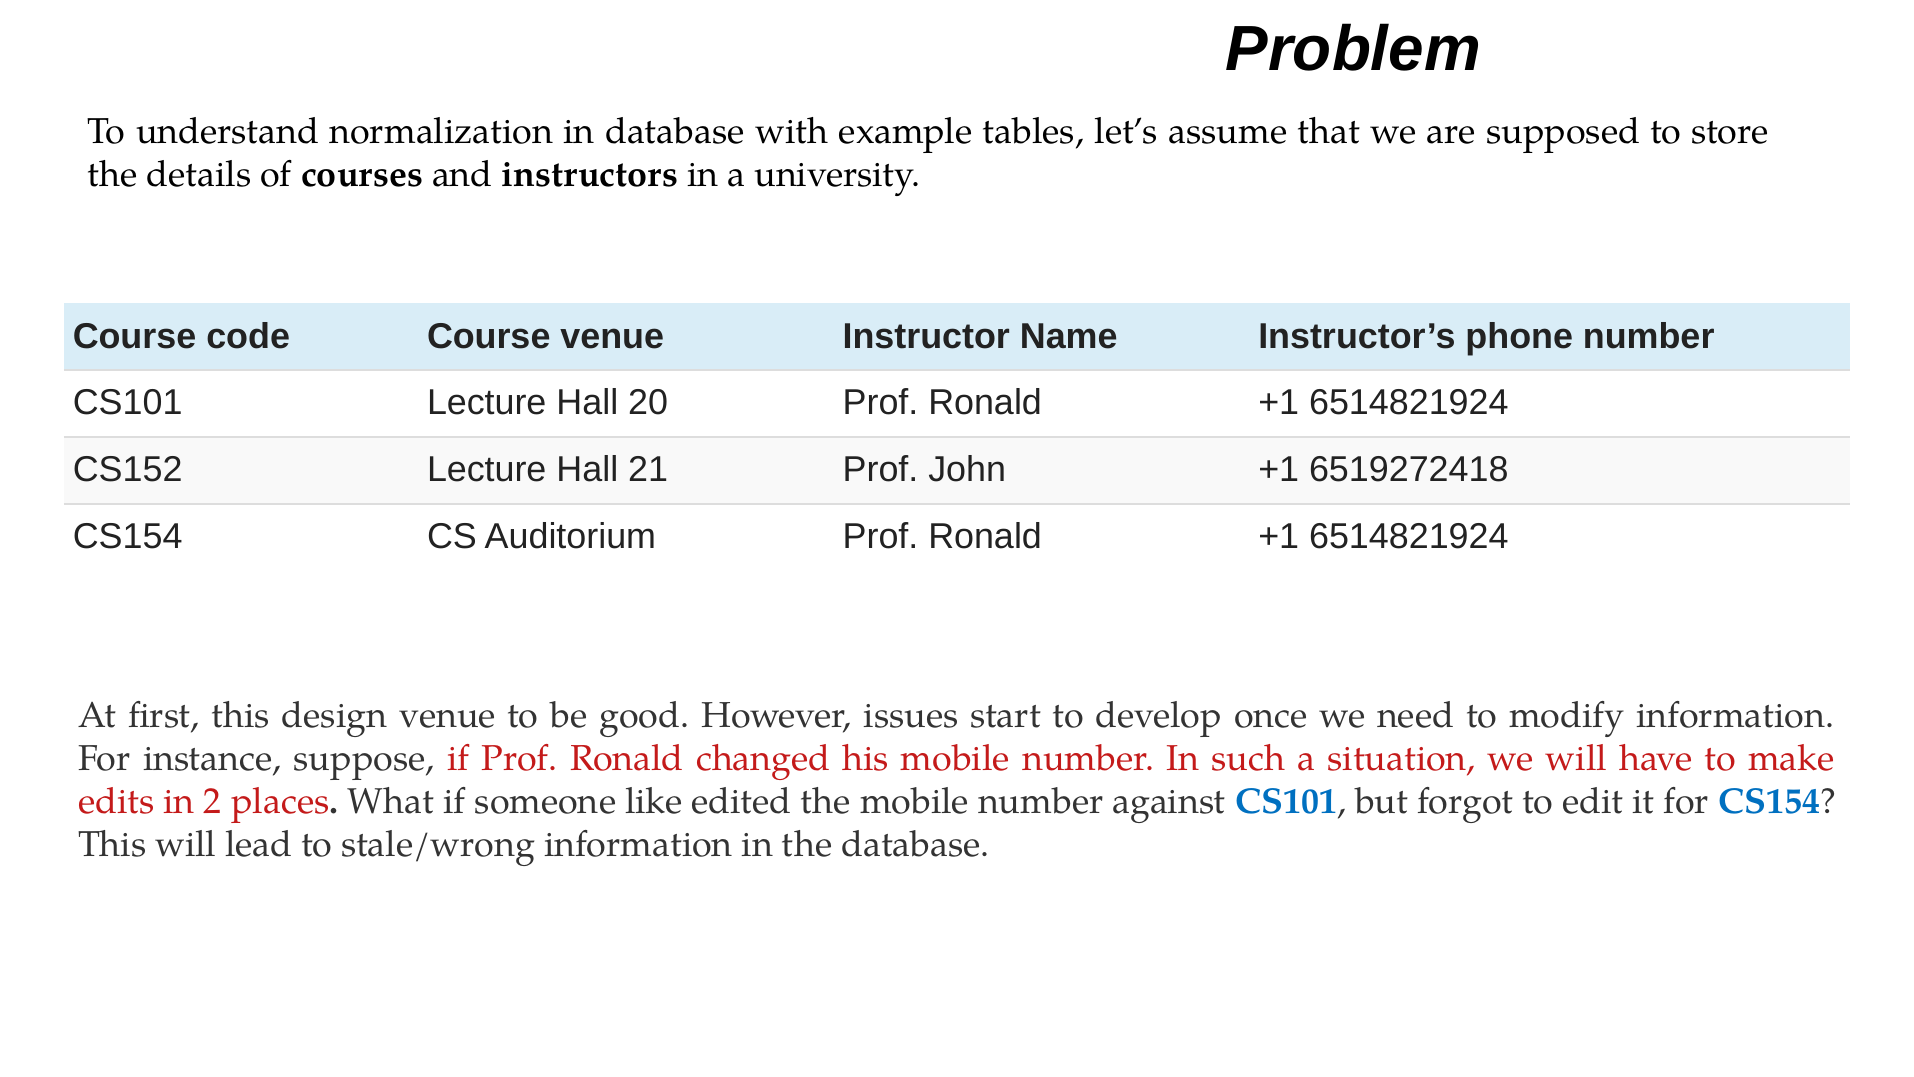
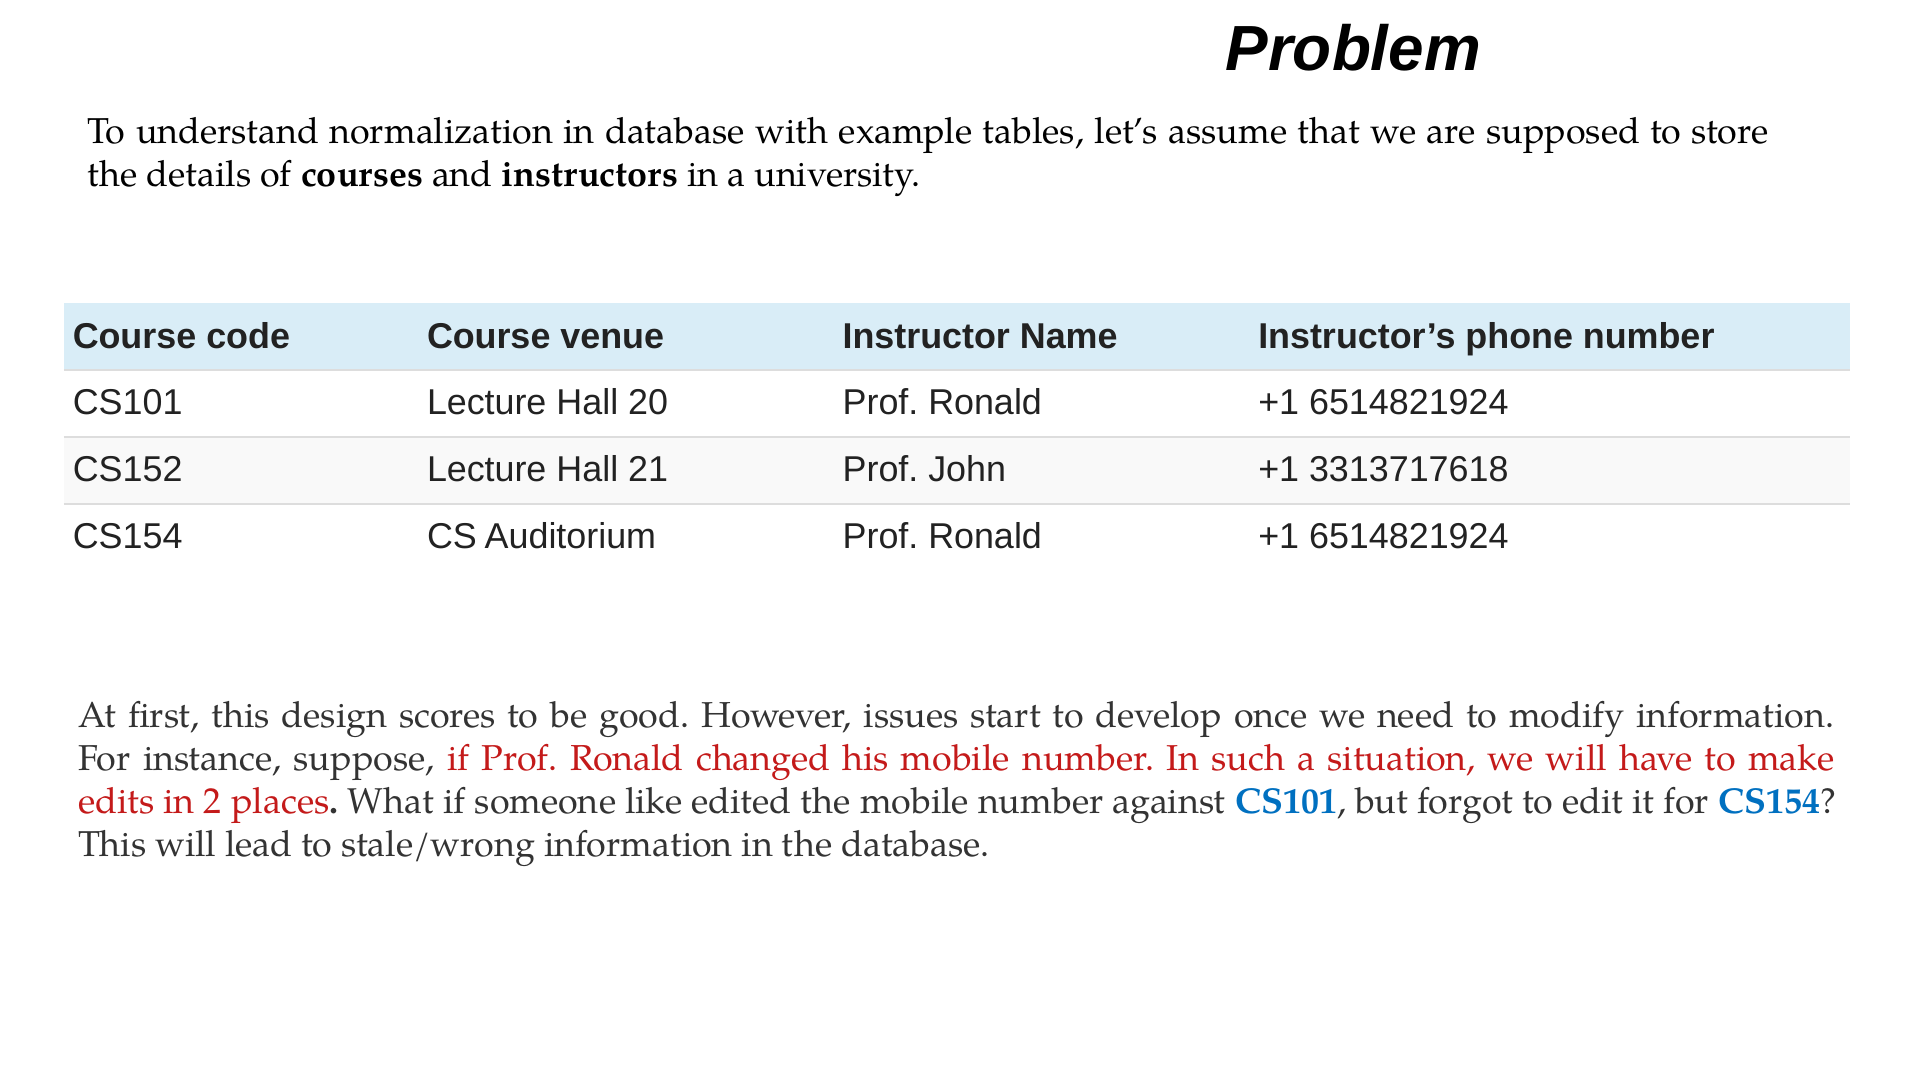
6519272418: 6519272418 -> 3313717618 (1409, 469)
design venue: venue -> scores (448, 715)
